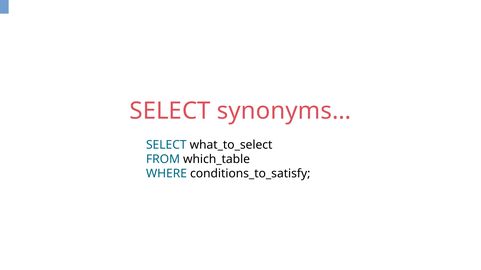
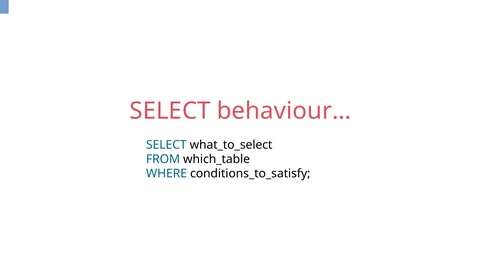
synonyms…: synonyms… -> behaviour… (284, 111)
